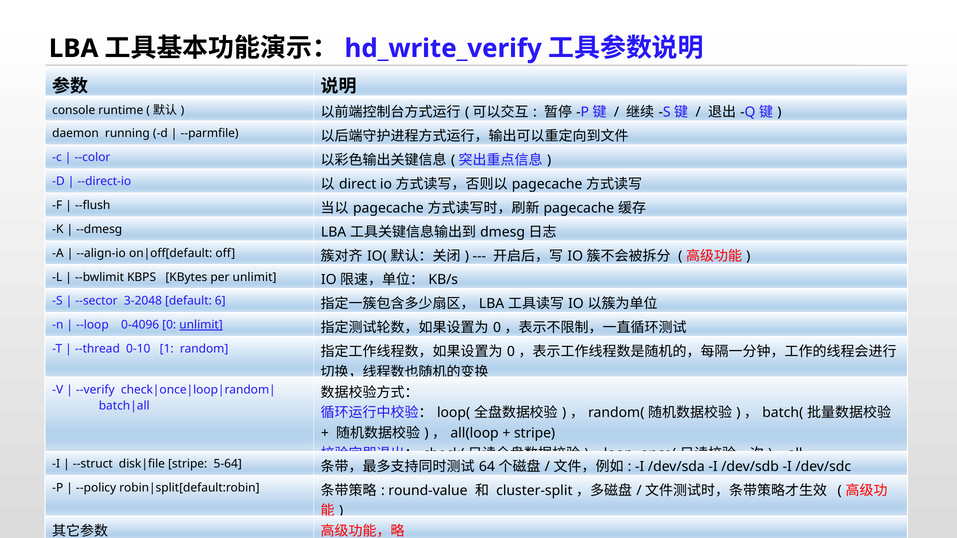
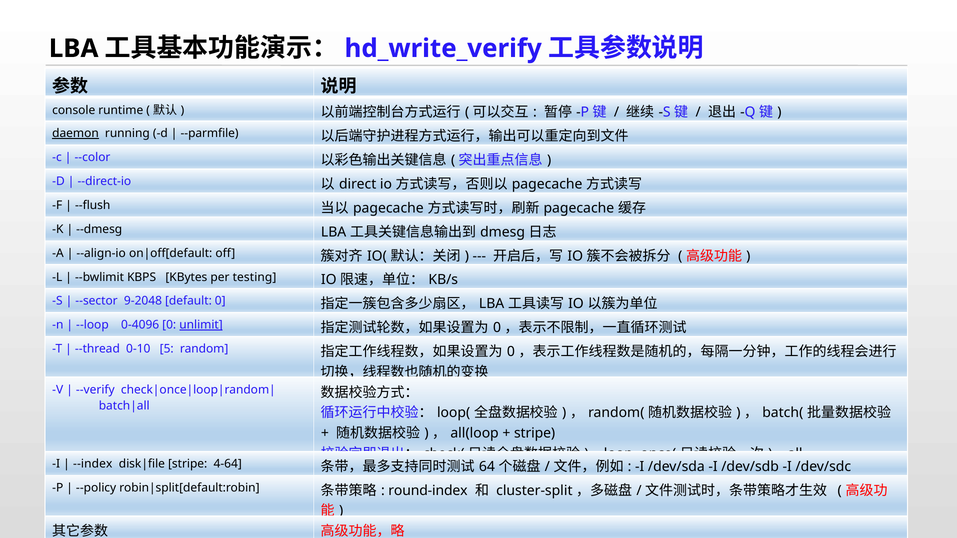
daemon underline: none -> present (75, 133)
per unlimit: unlimit -> testing (255, 277)
3-2048: 3-2048 -> 9-2048 (143, 301)
default 6: 6 -> 0 (220, 301)
1: 1 -> 5 (167, 349)
--struct: --struct -> --index (93, 464)
5-64: 5-64 -> 4-64 (228, 464)
round-value: round-value -> round-index (428, 491)
